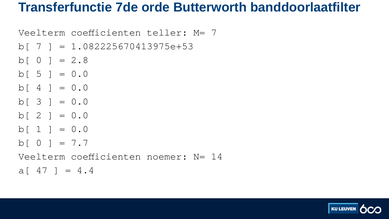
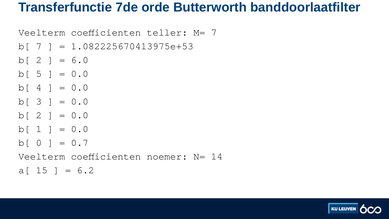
0: 0 -> 2 (39, 60)
2.8: 2.8 -> 6.0 (80, 60)
7.7: 7.7 -> 0.7 (80, 143)
47: 47 -> 15 (42, 170)
4.4: 4.4 -> 6.2 (86, 170)
